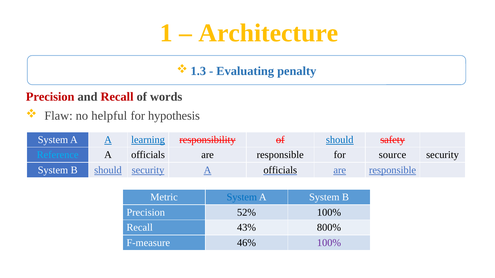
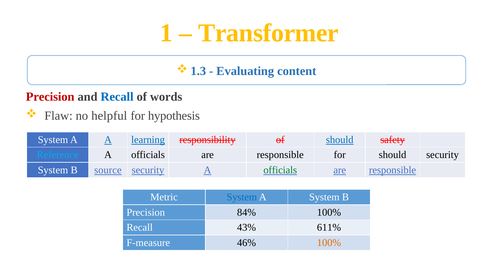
Architecture: Architecture -> Transformer (268, 33)
penalty: penalty -> content (297, 71)
Recall colour: red -> blue (117, 97)
for source: source -> should (393, 155)
B should: should -> source (108, 170)
officials colour: black -> green (280, 170)
52%: 52% -> 84% (247, 213)
800%: 800% -> 611% (329, 228)
100% colour: purple -> orange (329, 243)
